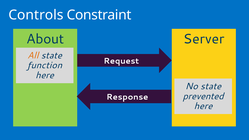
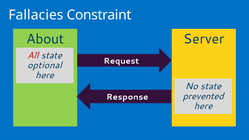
Controls: Controls -> Fallacies (36, 15)
All colour: orange -> red (33, 55)
function: function -> optional (45, 65)
